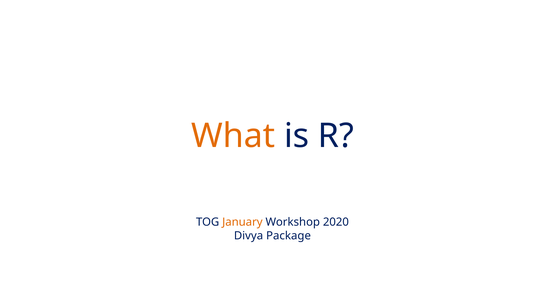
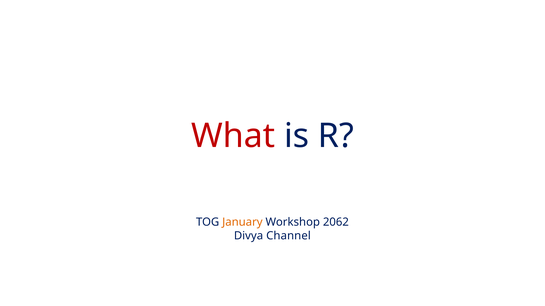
What colour: orange -> red (233, 136)
2020: 2020 -> 2062 (336, 223)
Package: Package -> Channel (288, 236)
